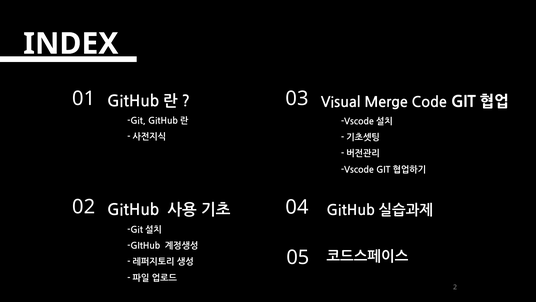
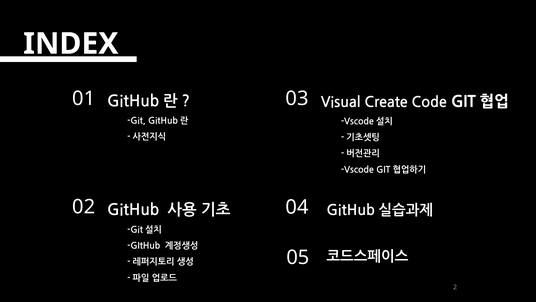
Merge: Merge -> Create (386, 102)
